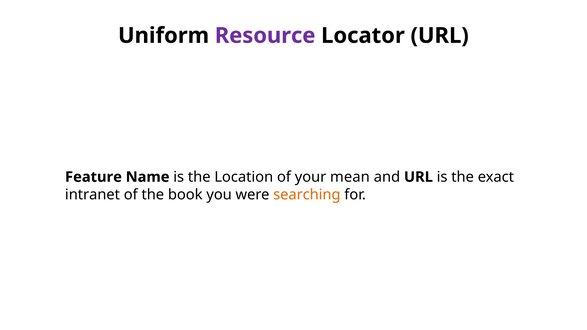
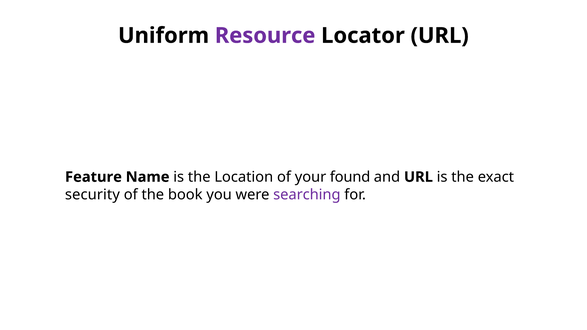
mean: mean -> found (350, 177)
intranet: intranet -> security (92, 195)
searching colour: orange -> purple (307, 195)
